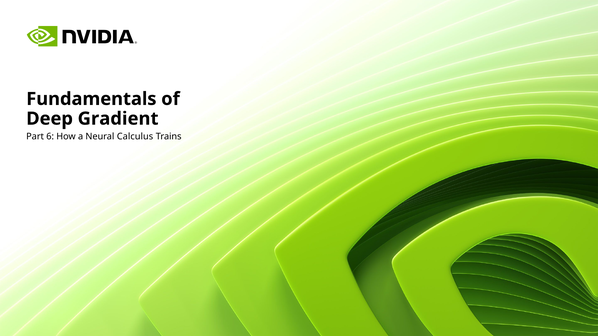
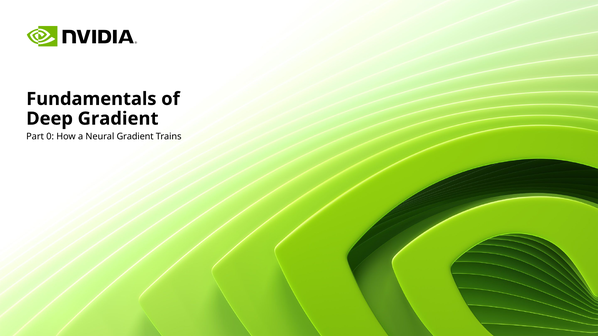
6: 6 -> 0 (50, 137)
Neural Calculus: Calculus -> Gradient (135, 137)
